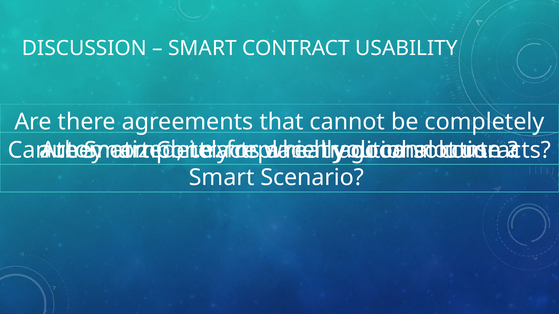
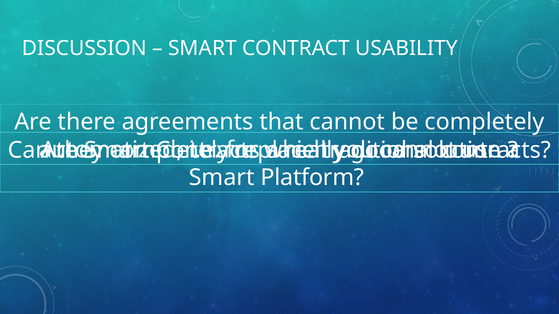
Scenario: Scenario -> Platform (312, 178)
